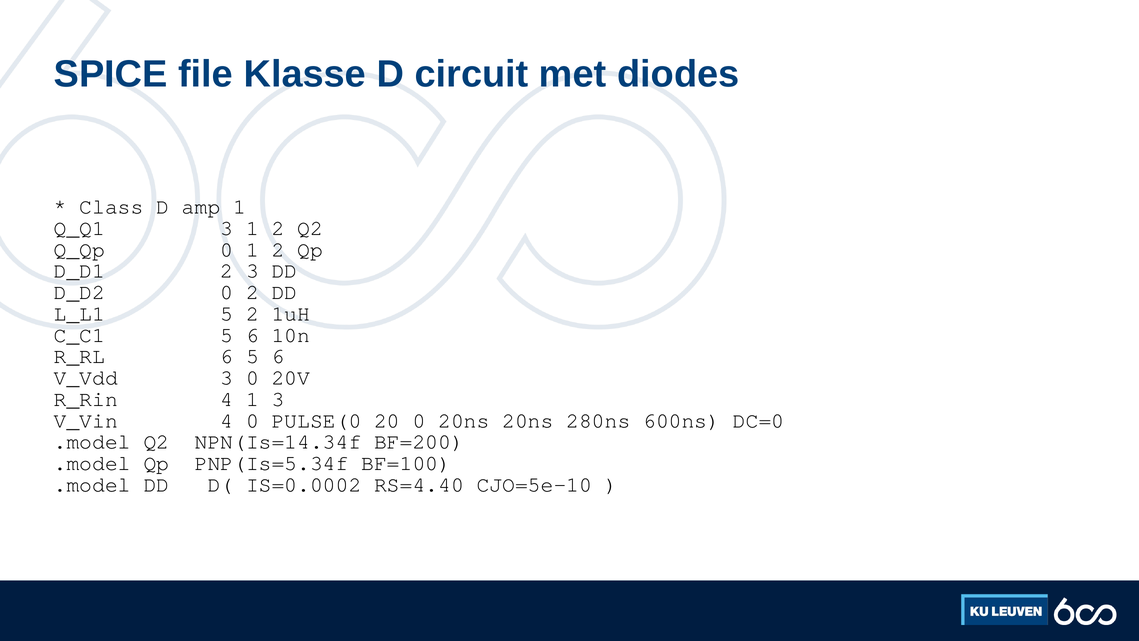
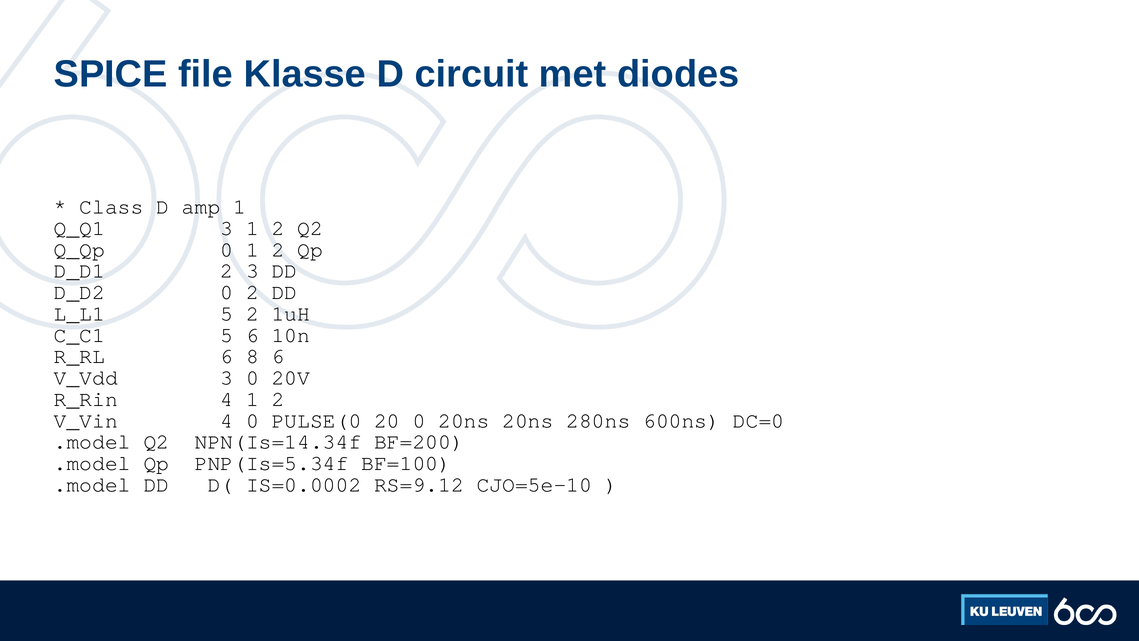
6 5: 5 -> 8 (252, 356)
4 1 3: 3 -> 2 (278, 399)
RS=4.40: RS=4.40 -> RS=9.12 (419, 484)
